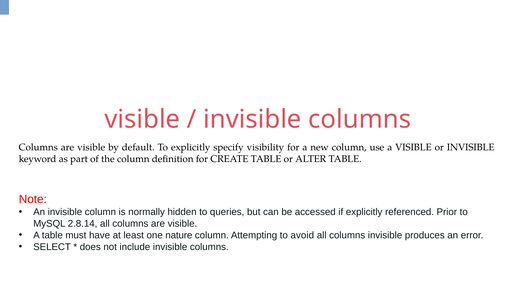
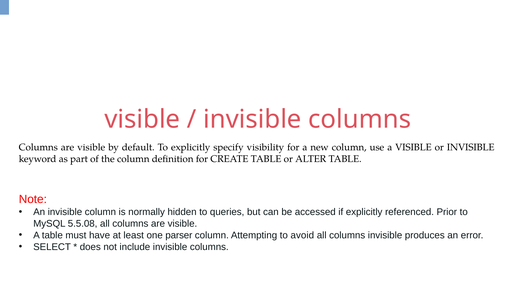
2.8.14: 2.8.14 -> 5.5.08 (83, 224)
nature: nature -> parser (179, 235)
